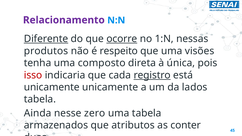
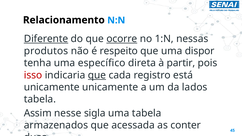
Relacionamento colour: purple -> black (64, 20)
visões: visões -> dispor (200, 51)
composto: composto -> específico (102, 63)
única: única -> partir (181, 63)
que underline: none -> present (97, 75)
registro underline: present -> none (152, 75)
Ainda: Ainda -> Assim (38, 113)
zero: zero -> sigla (95, 113)
atributos: atributos -> acessada (133, 125)
